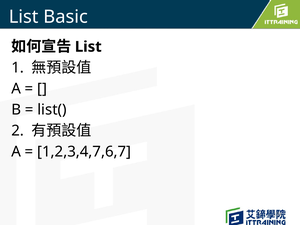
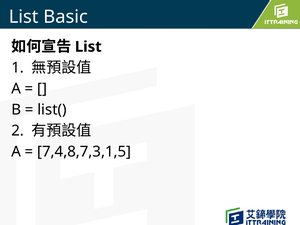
1,2,3,4,7,6,7: 1,2,3,4,7,6,7 -> 7,4,8,7,3,1,5 (84, 152)
